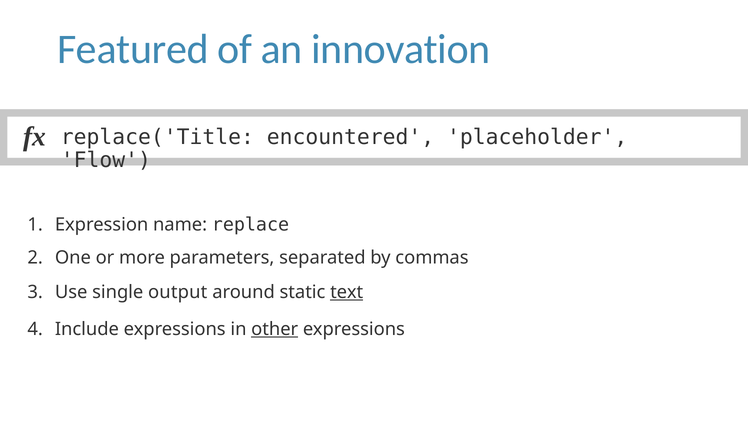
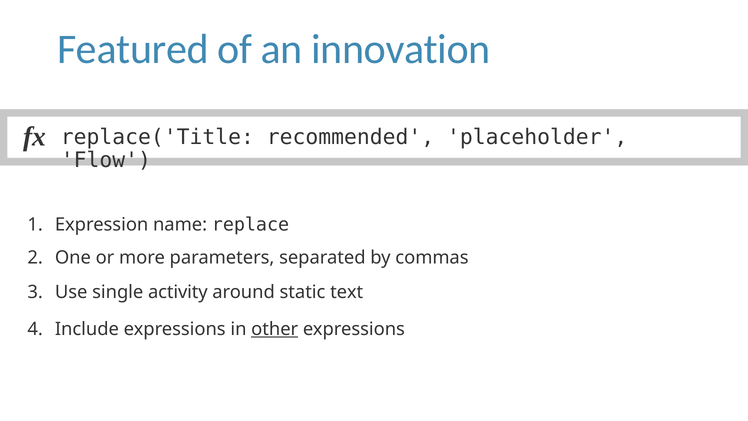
encountered: encountered -> recommended (350, 137)
output: output -> activity (178, 292)
text underline: present -> none (347, 292)
